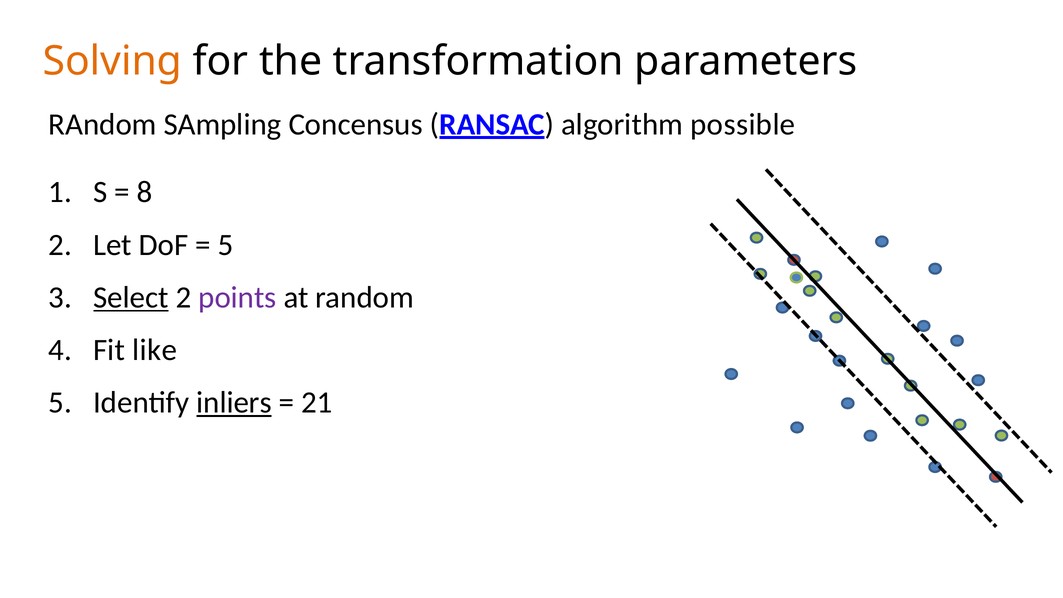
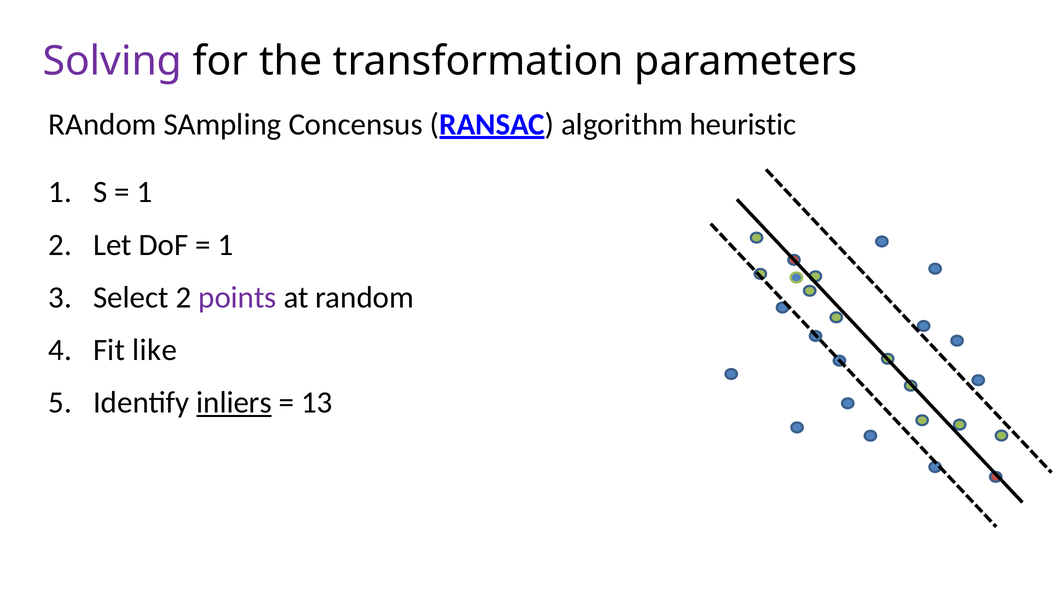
Solving colour: orange -> purple (112, 61)
possible: possible -> heuristic (743, 124)
8: 8 -> 1 (145, 192)
5: 5 -> 1 (226, 245)
Select underline: present -> none (131, 297)
21: 21 -> 13 (317, 403)
